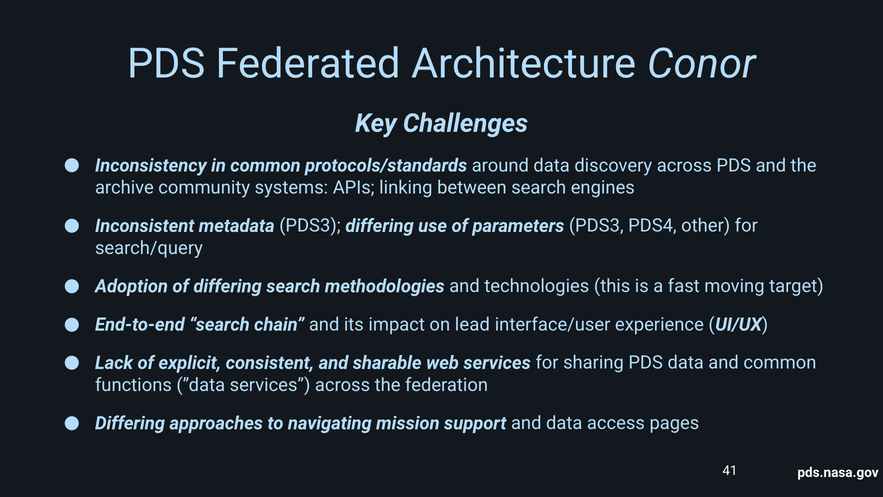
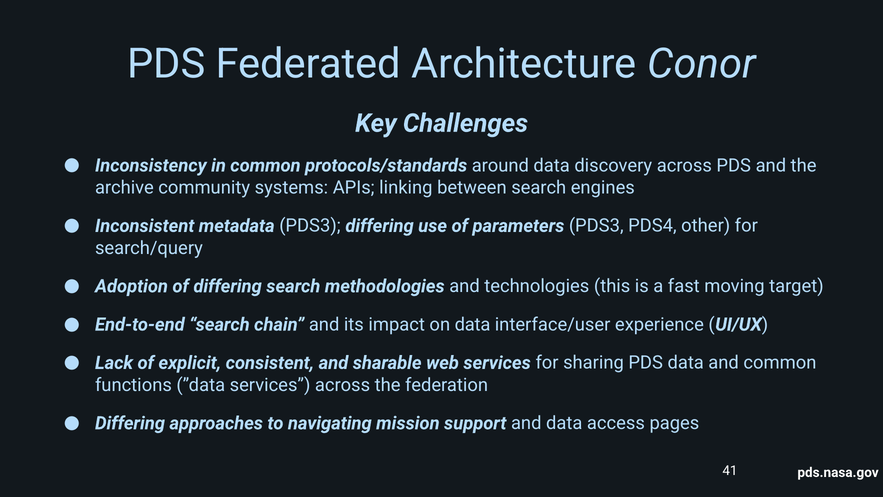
on lead: lead -> data (473, 324)
